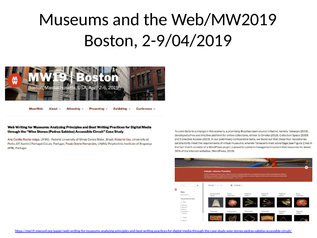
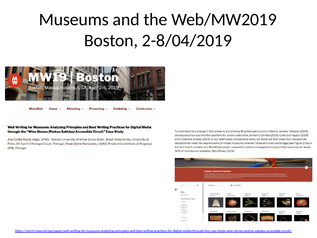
2-9/04/2019: 2-9/04/2019 -> 2-8/04/2019 (187, 41)
